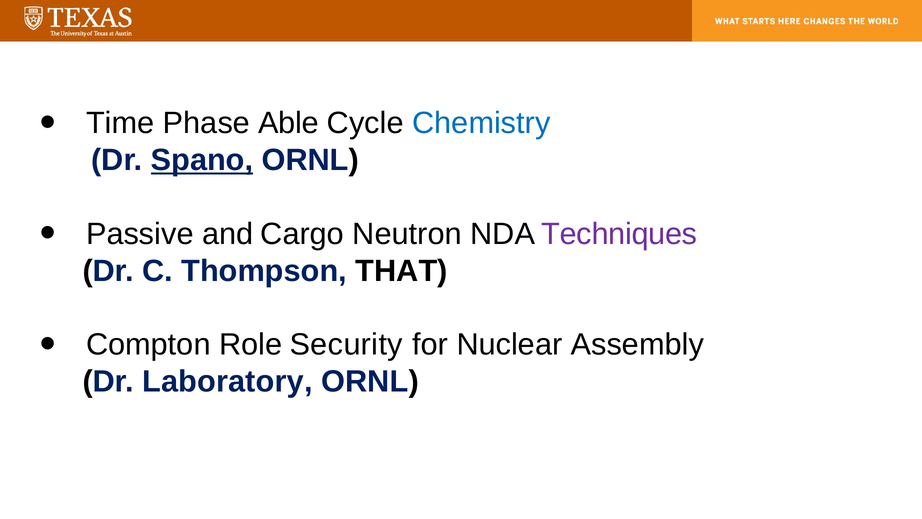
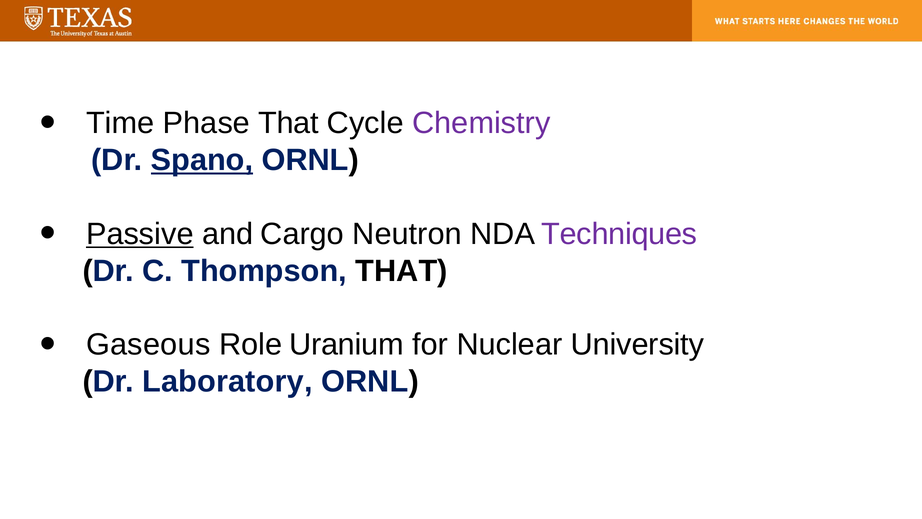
Phase Able: Able -> That (289, 123)
Chemistry colour: blue -> purple (481, 123)
Passive underline: none -> present (140, 234)
Compton: Compton -> Gaseous (148, 344)
Security: Security -> Uranium (346, 344)
Assembly: Assembly -> University (637, 344)
